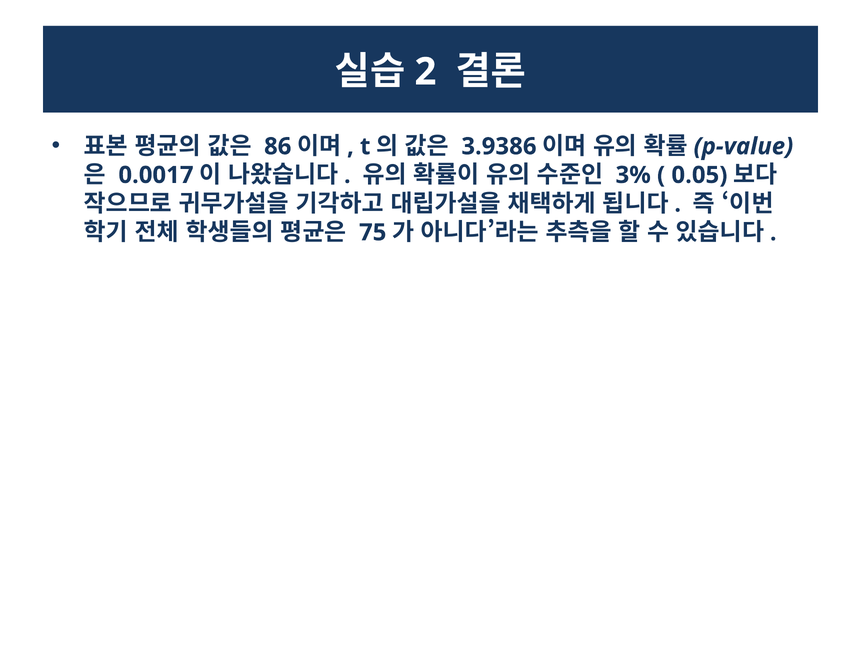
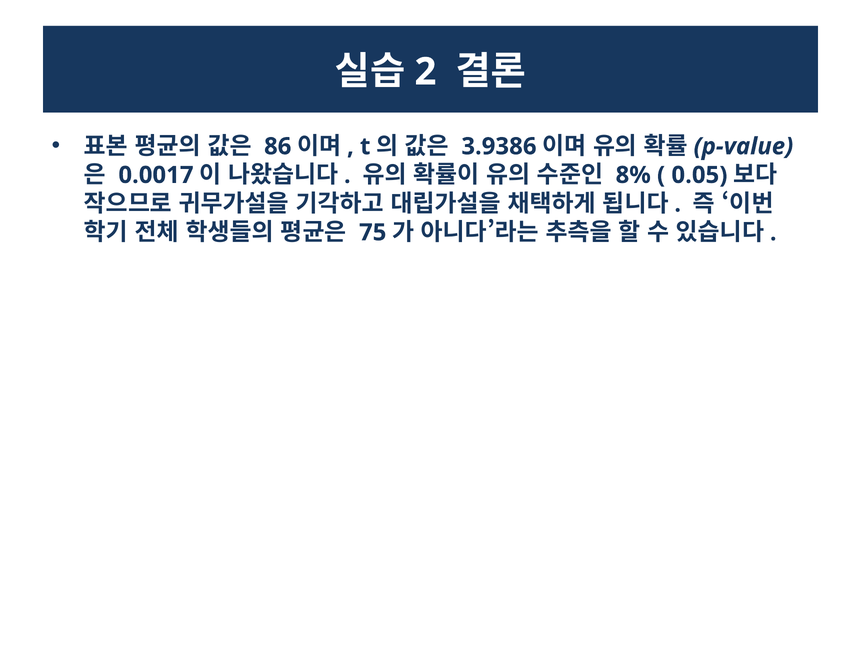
3%: 3% -> 8% (633, 175)
